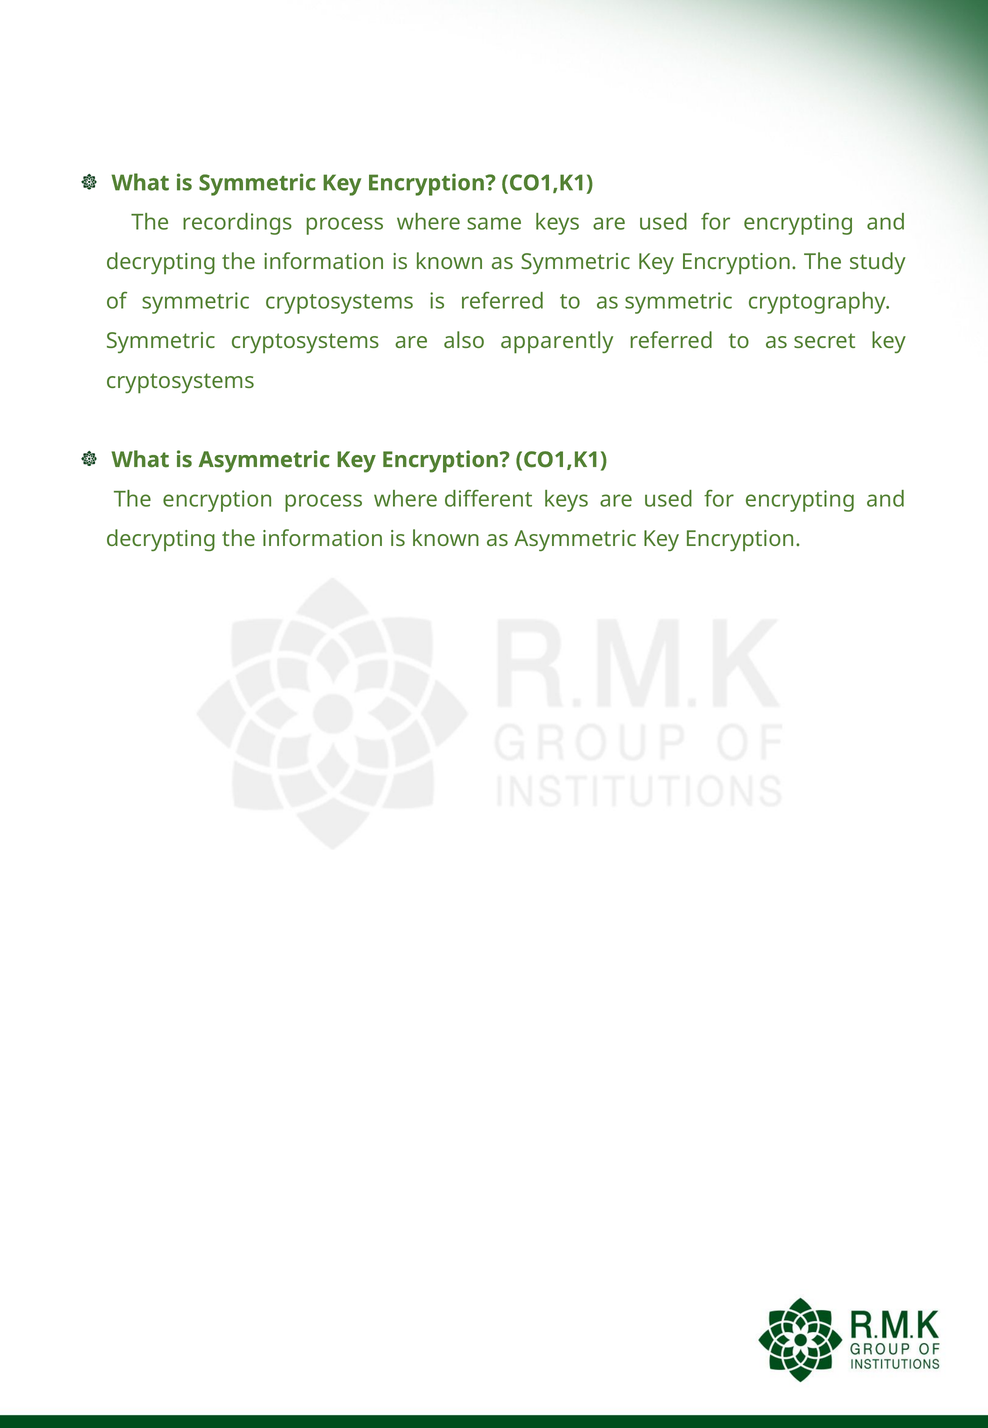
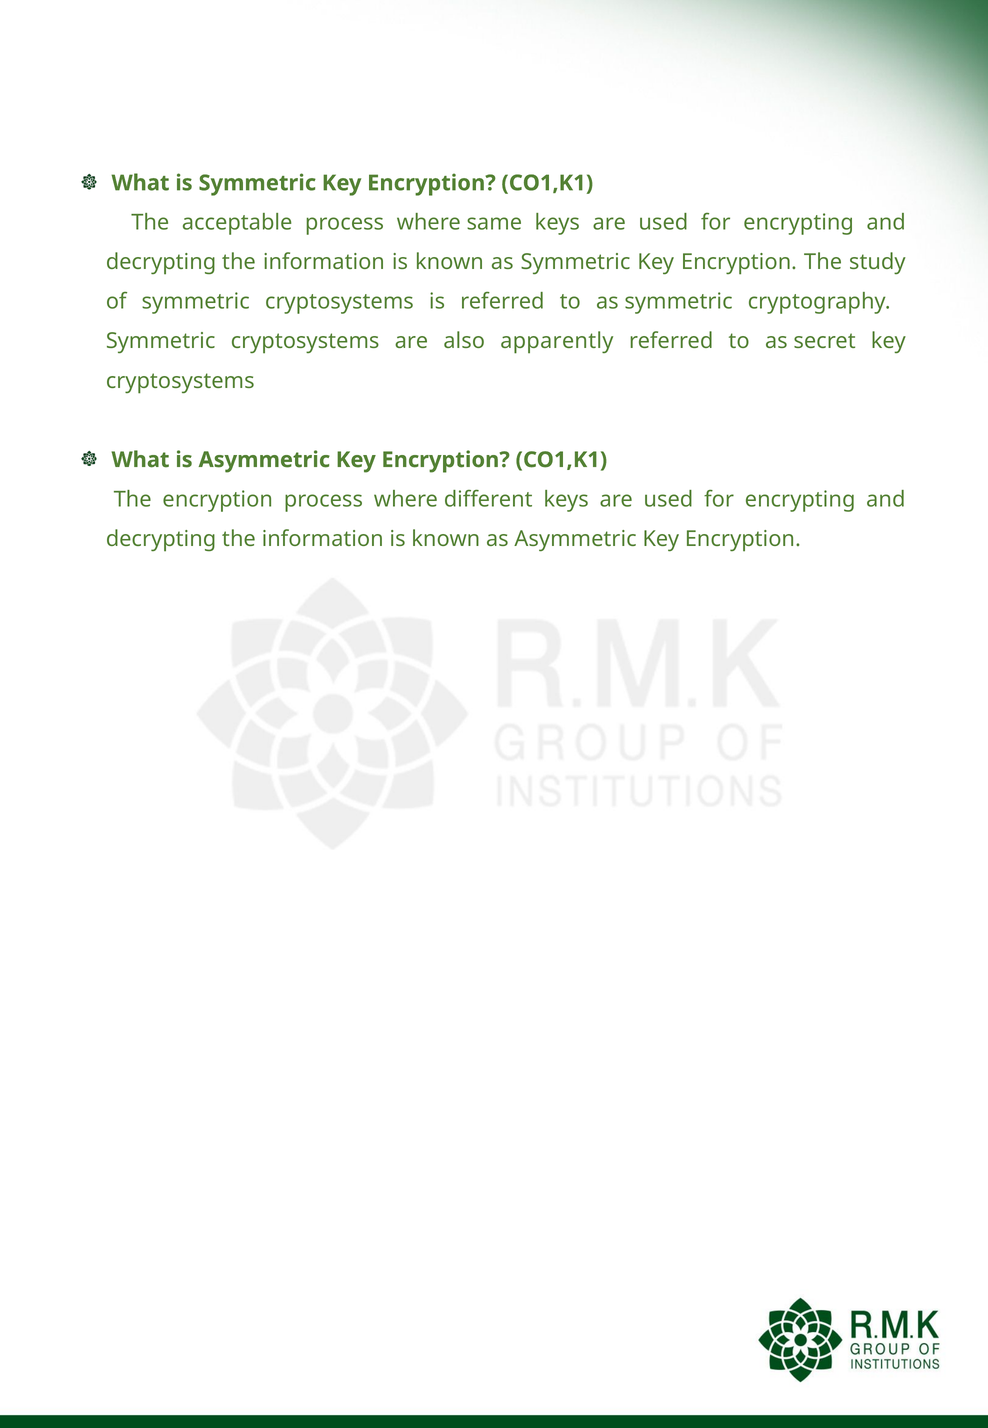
recordings: recordings -> acceptable (237, 222)
